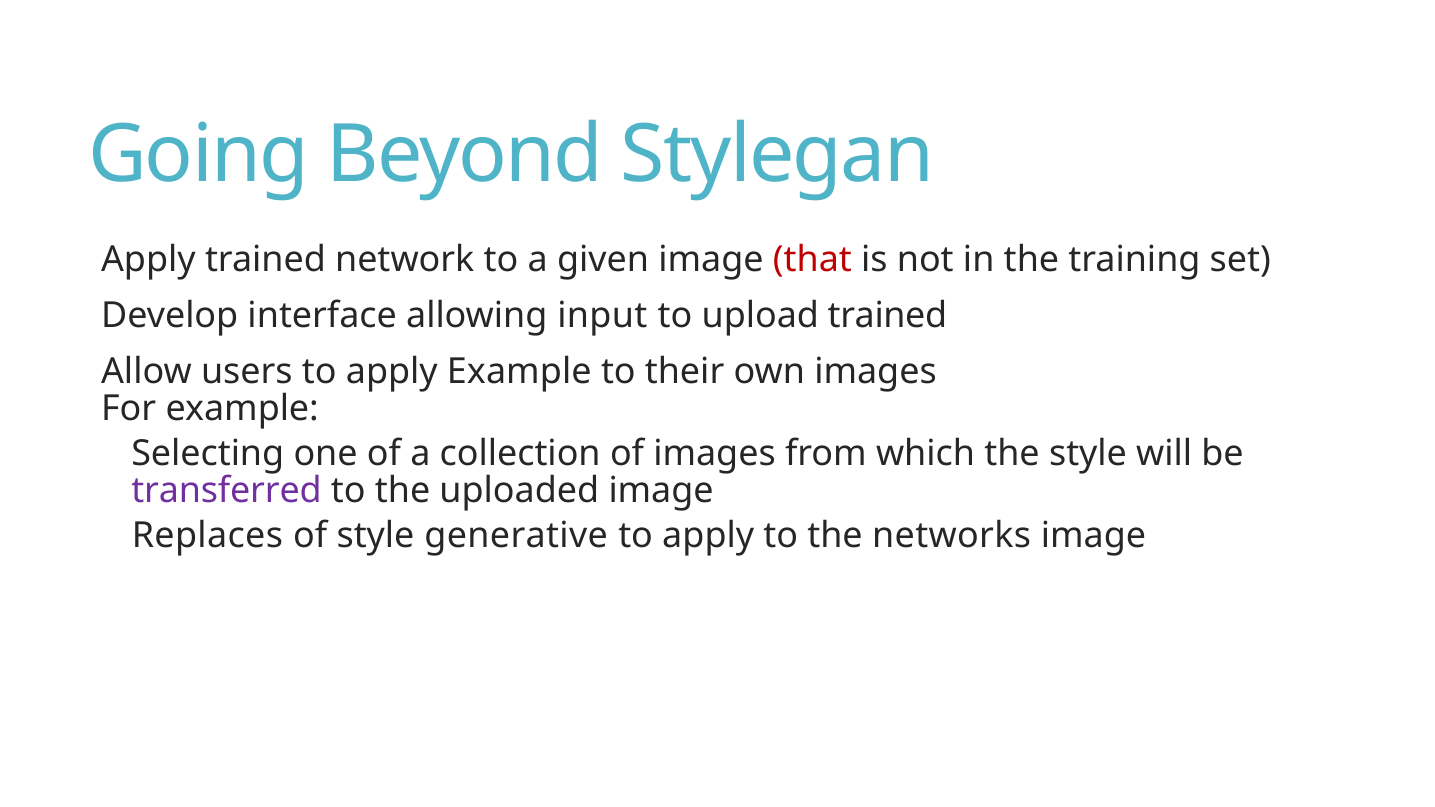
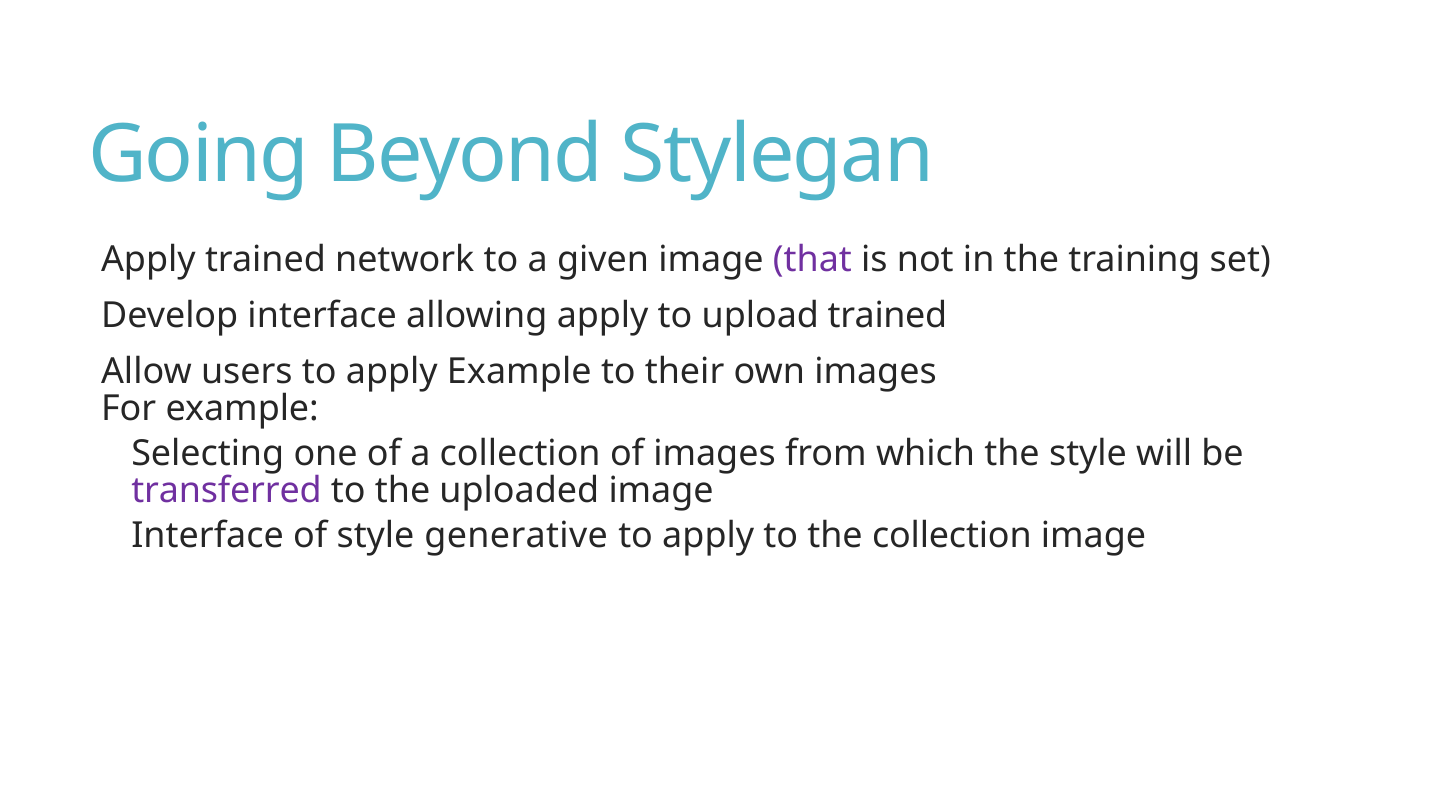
that colour: red -> purple (812, 260)
allowing input: input -> apply (603, 316)
Replaces: Replaces -> Interface (208, 536)
the networks: networks -> collection (952, 536)
